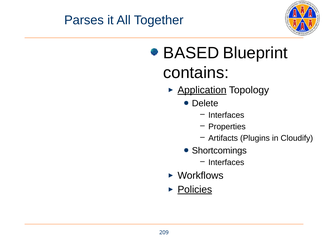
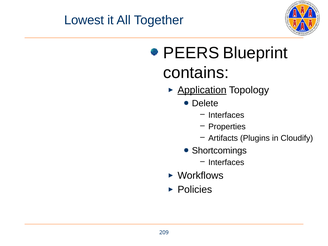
Parses: Parses -> Lowest (84, 20)
BASED: BASED -> PEERS (191, 53)
Policies underline: present -> none (195, 190)
